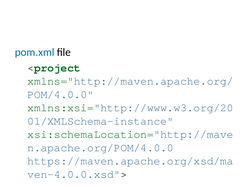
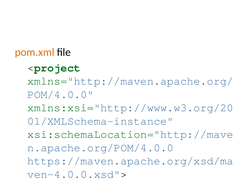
pom.xml colour: blue -> orange (35, 52)
